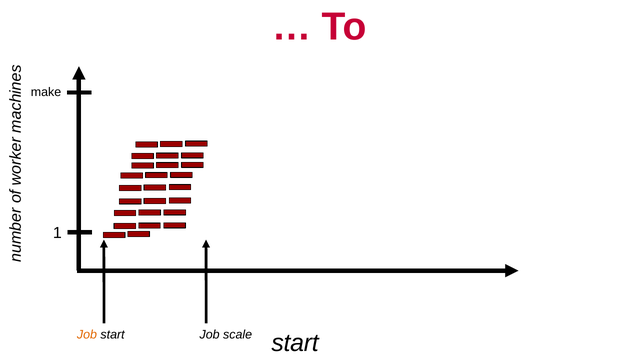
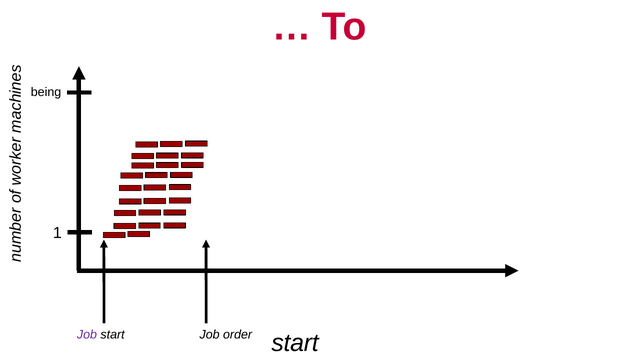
make: make -> being (46, 92)
Job colour: orange -> purple (87, 334)
scale: scale -> order (238, 334)
